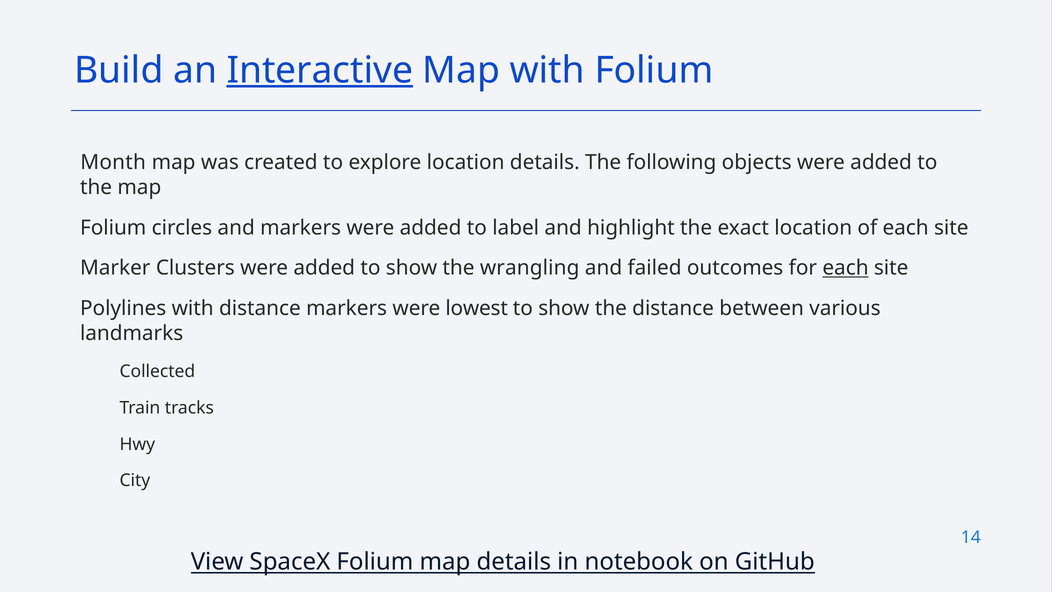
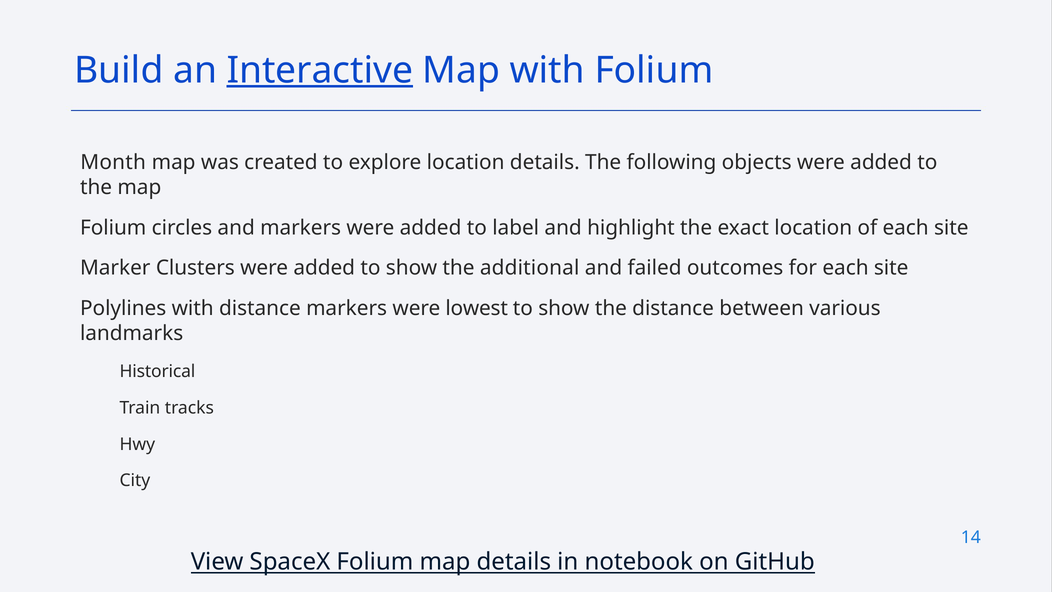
wrangling: wrangling -> additional (530, 268)
each underline: present -> none (846, 268)
Collected: Collected -> Historical (157, 371)
